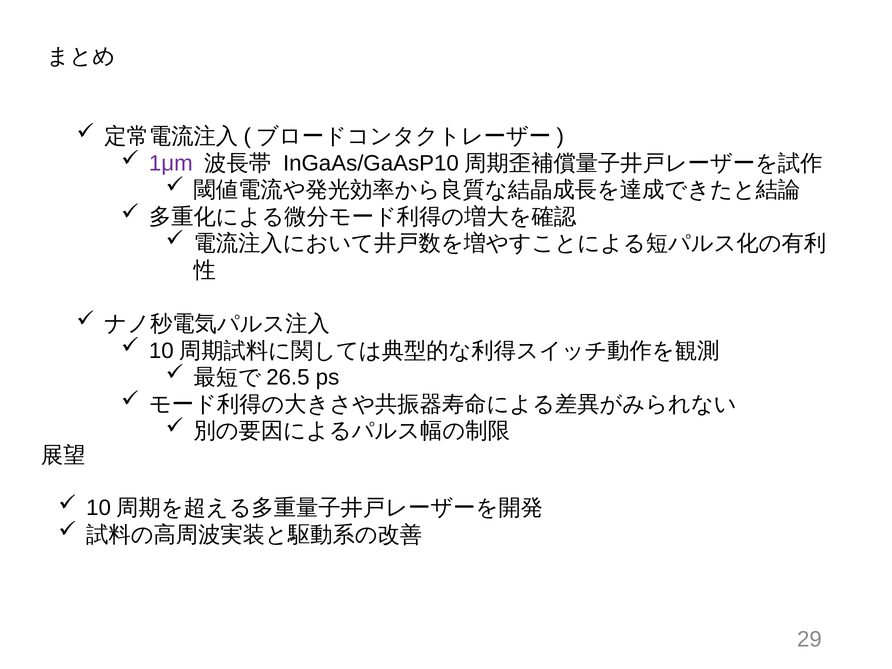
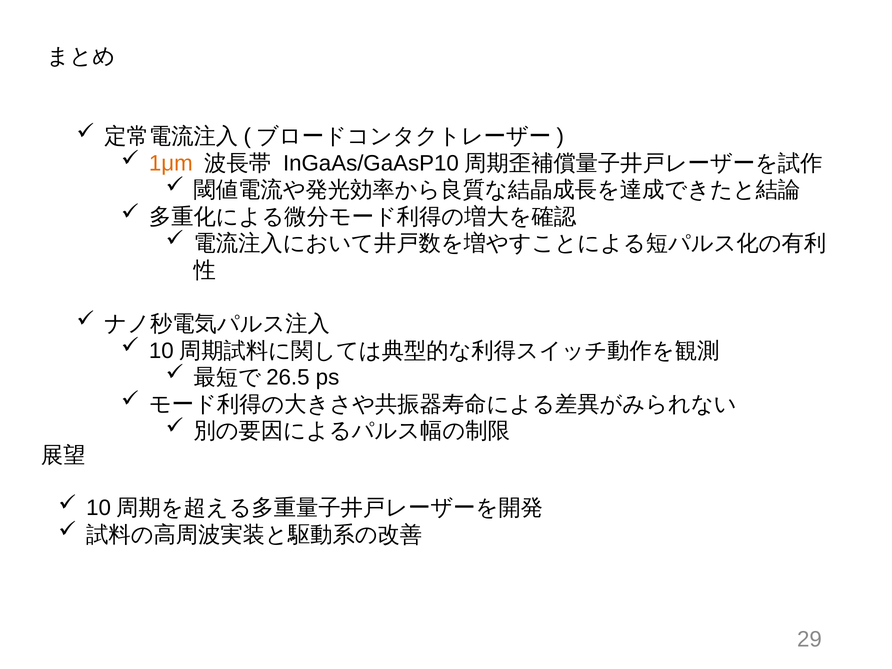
1μm colour: purple -> orange (171, 163)
